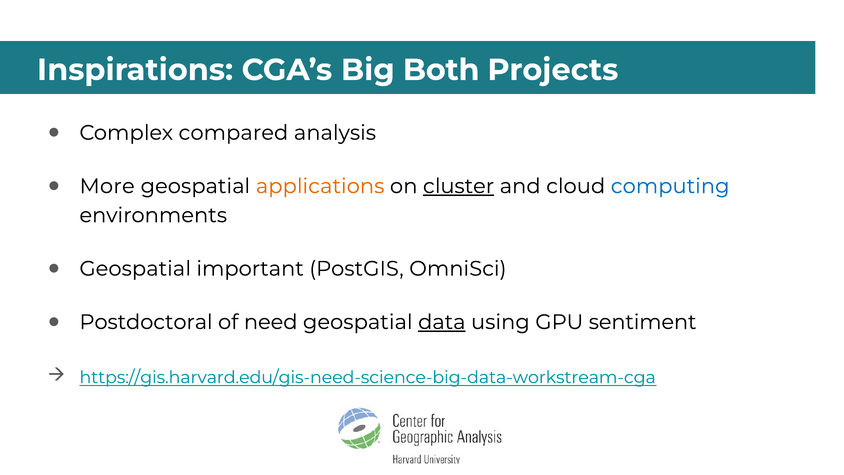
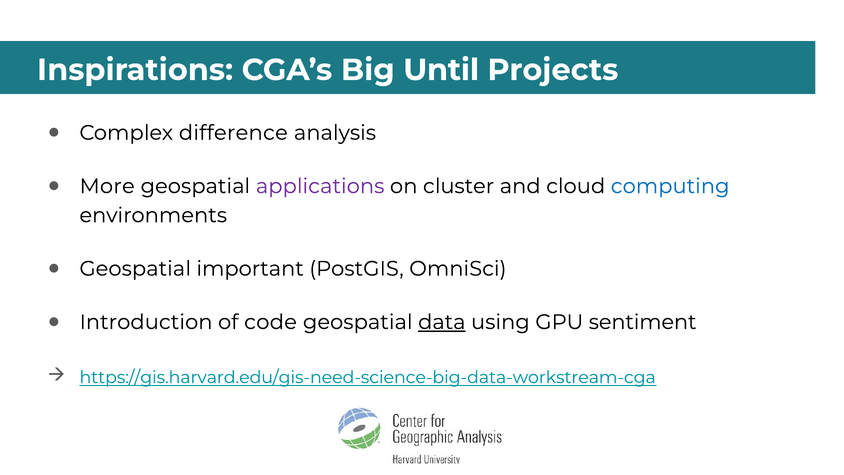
Both: Both -> Until (441, 70)
compared: compared -> difference (233, 133)
applications colour: orange -> purple (320, 186)
cluster underline: present -> none (459, 186)
Postdoctoral: Postdoctoral -> Introduction (146, 322)
need: need -> code (271, 322)
